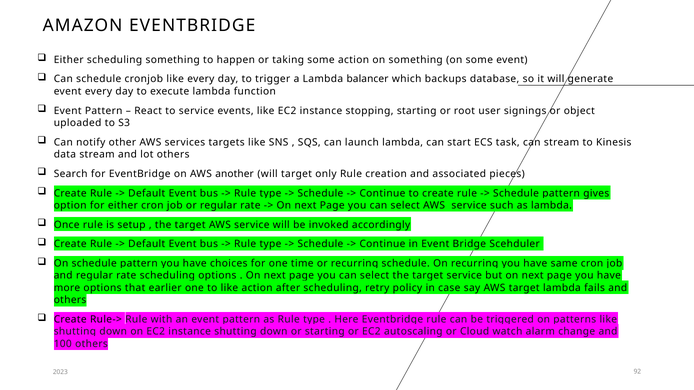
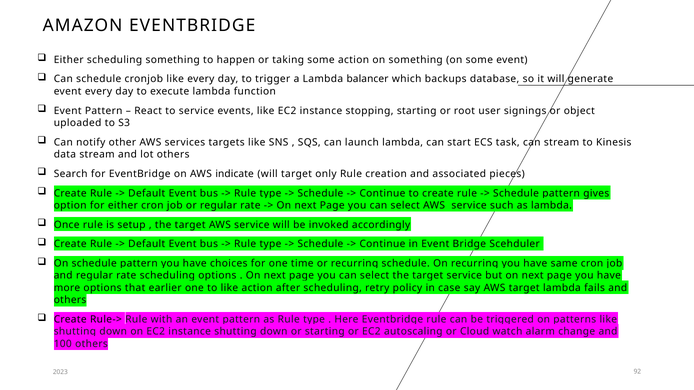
another: another -> indicate (235, 174)
